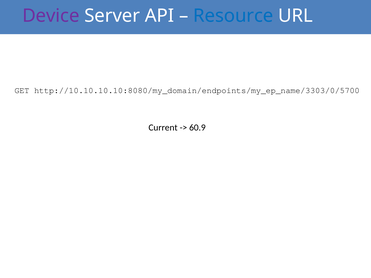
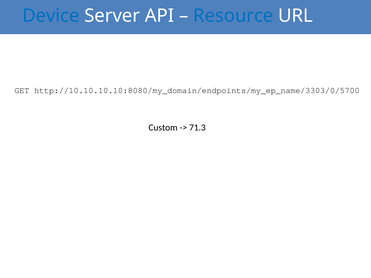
Device colour: purple -> blue (51, 16)
Current: Current -> Custom (163, 128)
60.9: 60.9 -> 71.3 (197, 128)
